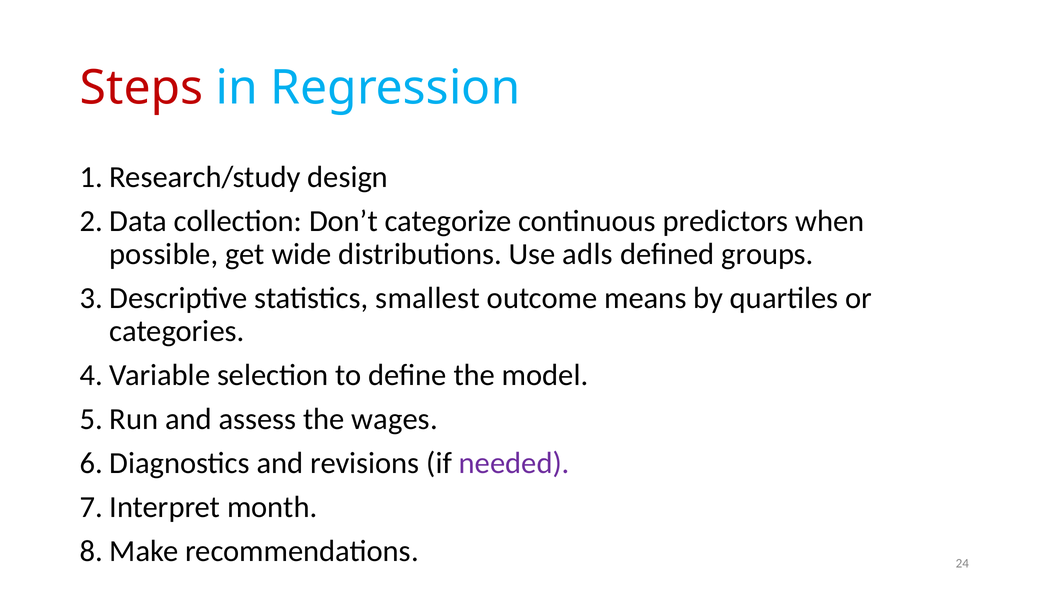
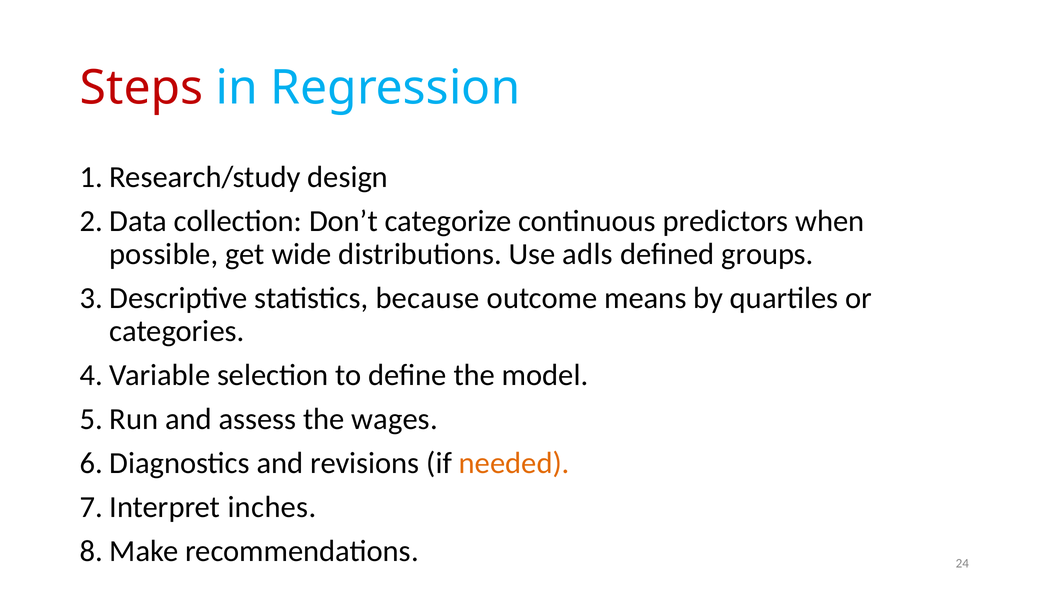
smallest: smallest -> because (428, 298)
needed colour: purple -> orange (514, 463)
month: month -> inches (272, 507)
